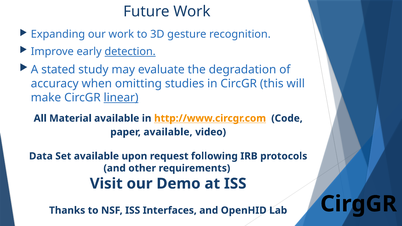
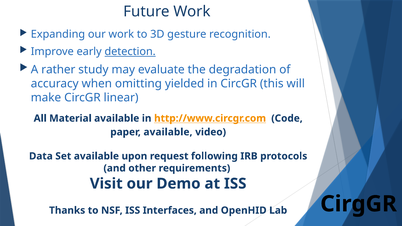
stated: stated -> rather (58, 70)
studies: studies -> yielded (185, 84)
linear underline: present -> none (121, 98)
